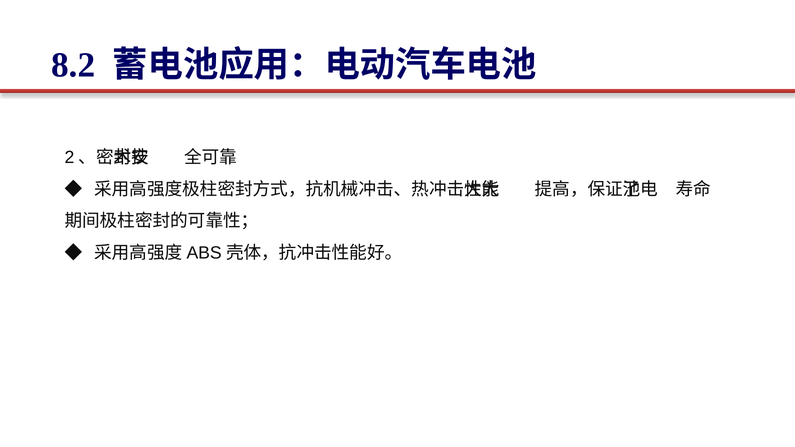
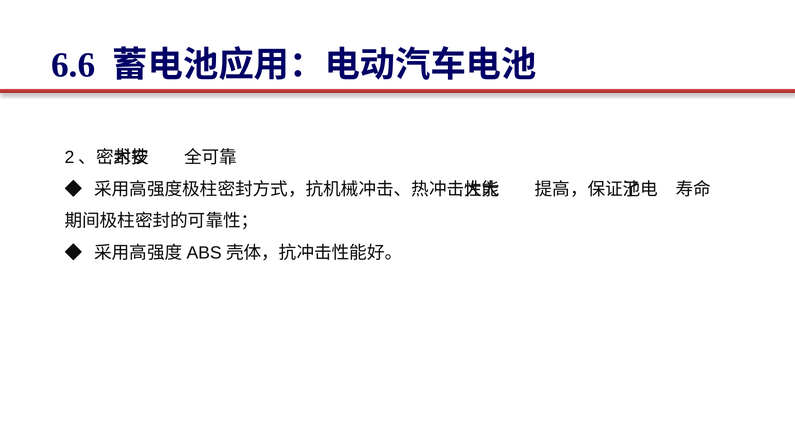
8.2: 8.2 -> 6.6 (73, 65)
